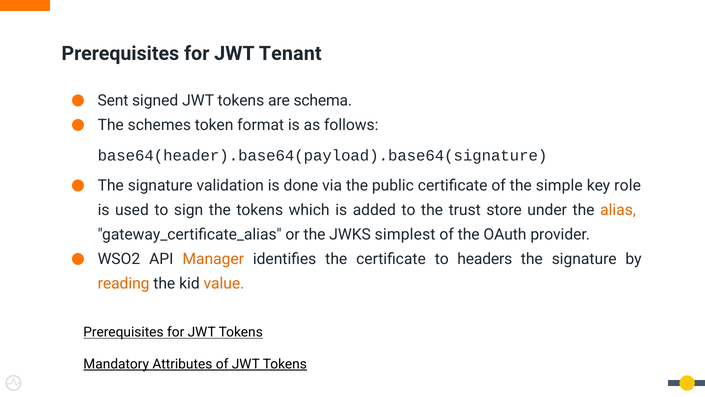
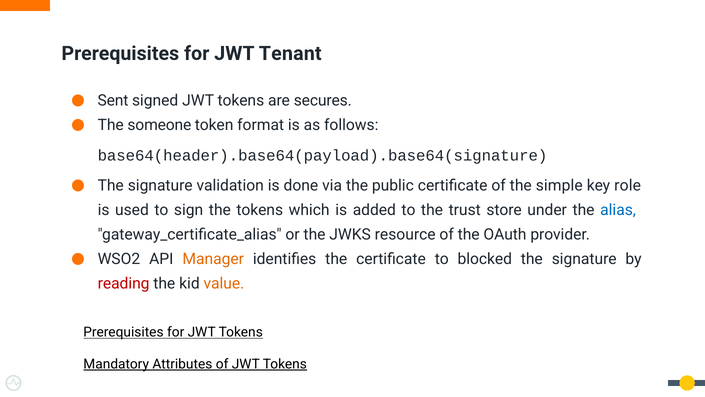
schema: schema -> secures (323, 101)
schemes: schemes -> someone (159, 125)
alias colour: orange -> blue (618, 210)
simplest: simplest -> resource (405, 234)
headers: headers -> blocked (485, 259)
reading colour: orange -> red (124, 283)
